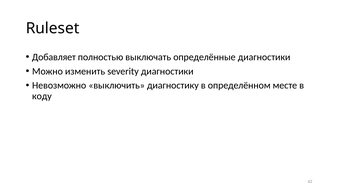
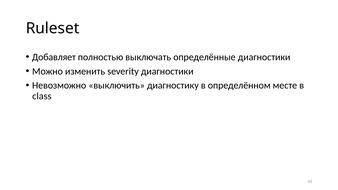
коду: коду -> class (42, 96)
